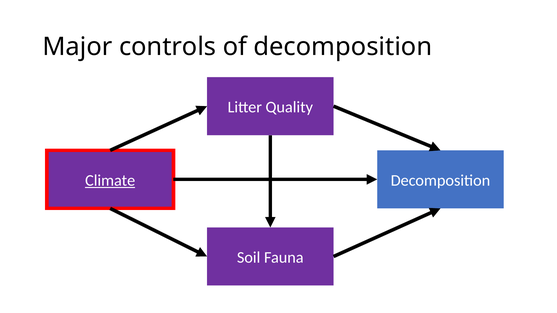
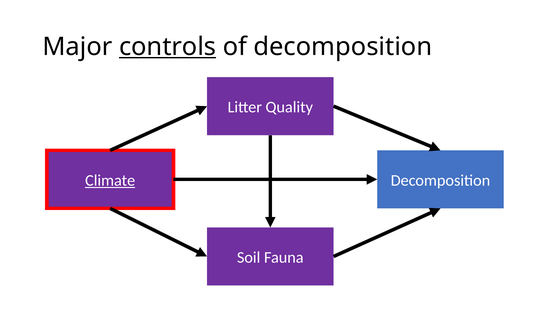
controls underline: none -> present (168, 47)
